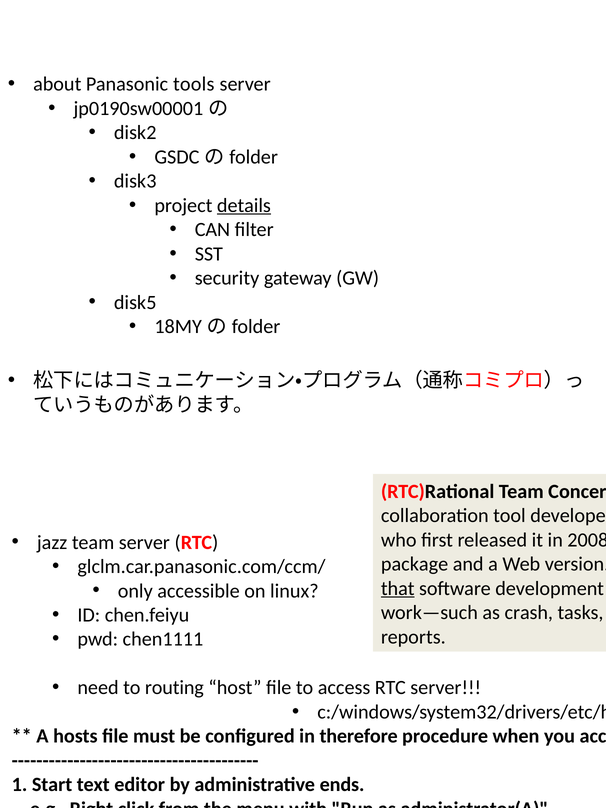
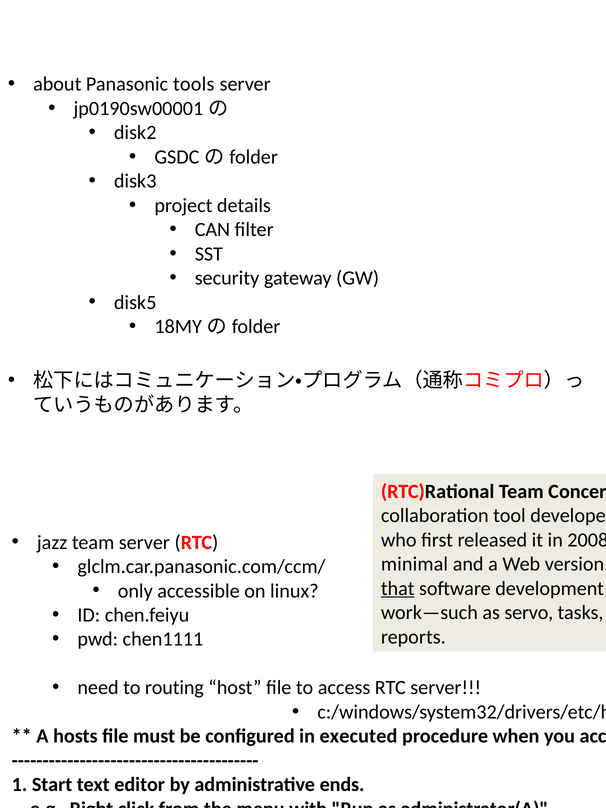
details underline: present -> none (244, 205)
package: package -> minimal (414, 564)
crash: crash -> servo (529, 613)
therefore: therefore -> executed (358, 736)
